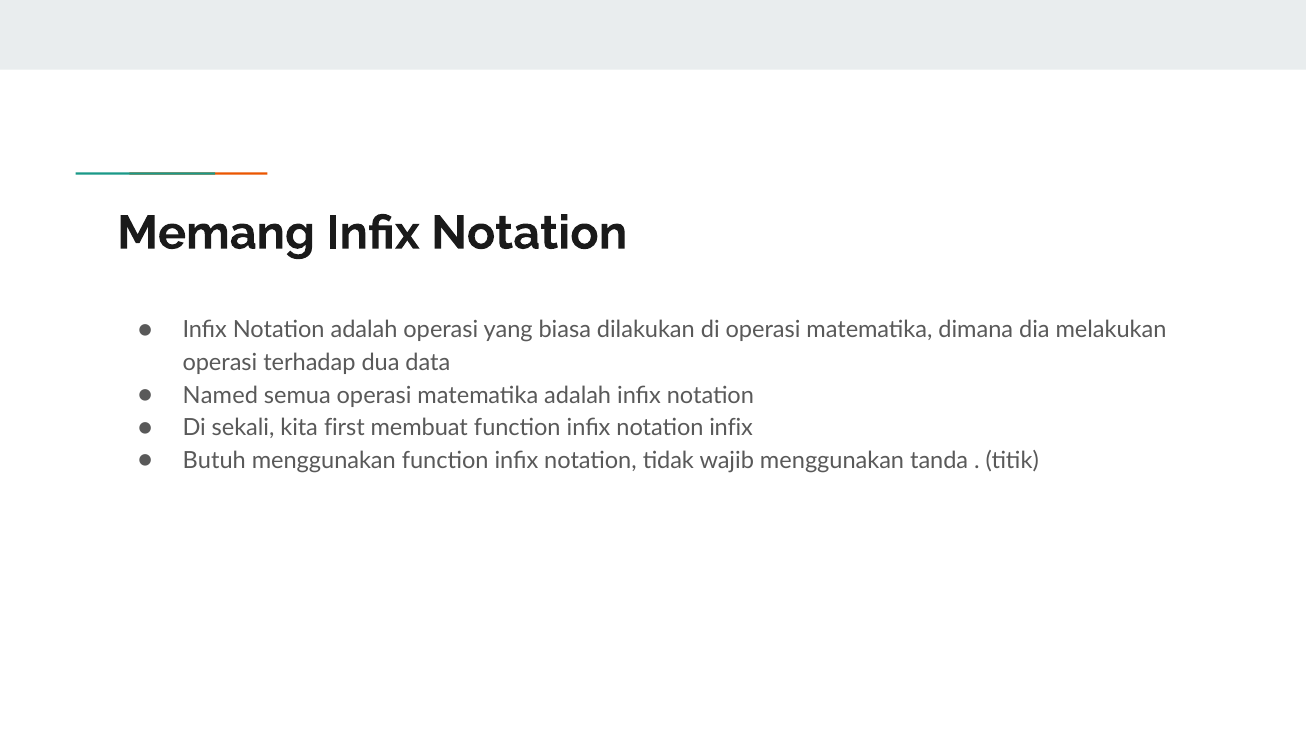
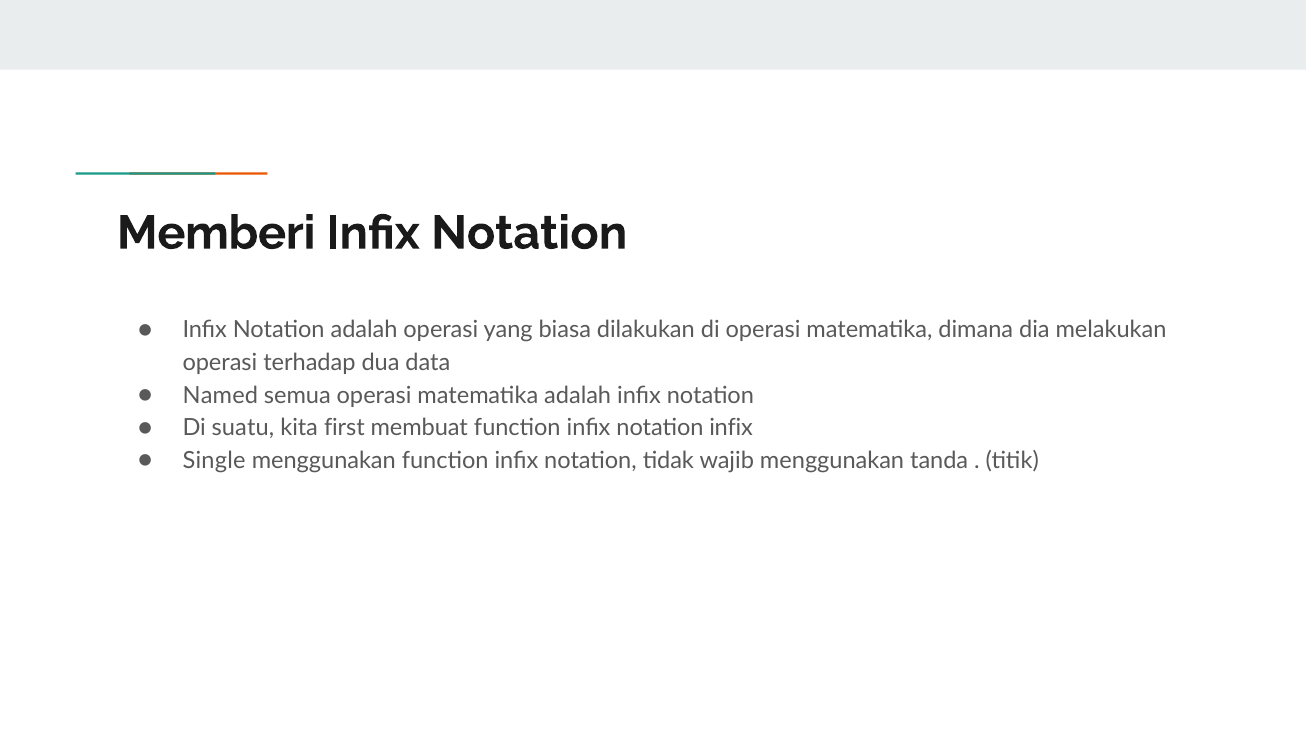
Memang: Memang -> Memberi (216, 233)
sekali: sekali -> suatu (243, 428)
Butuh: Butuh -> Single (214, 460)
